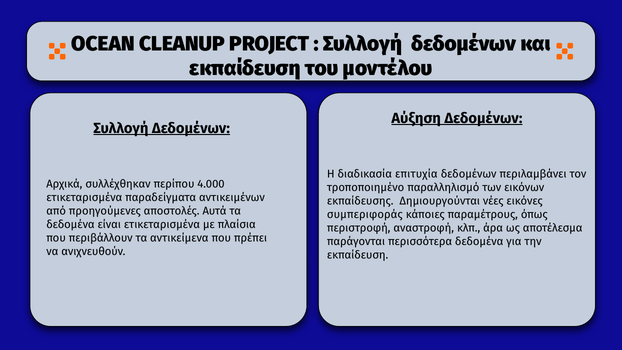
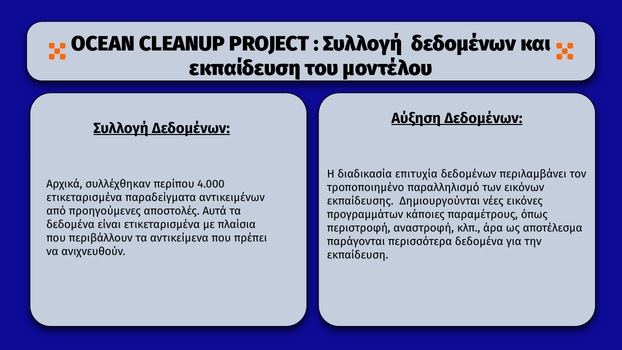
συμπεριφοράς: συμπεριφοράς -> προγραμμάτων (365, 215)
